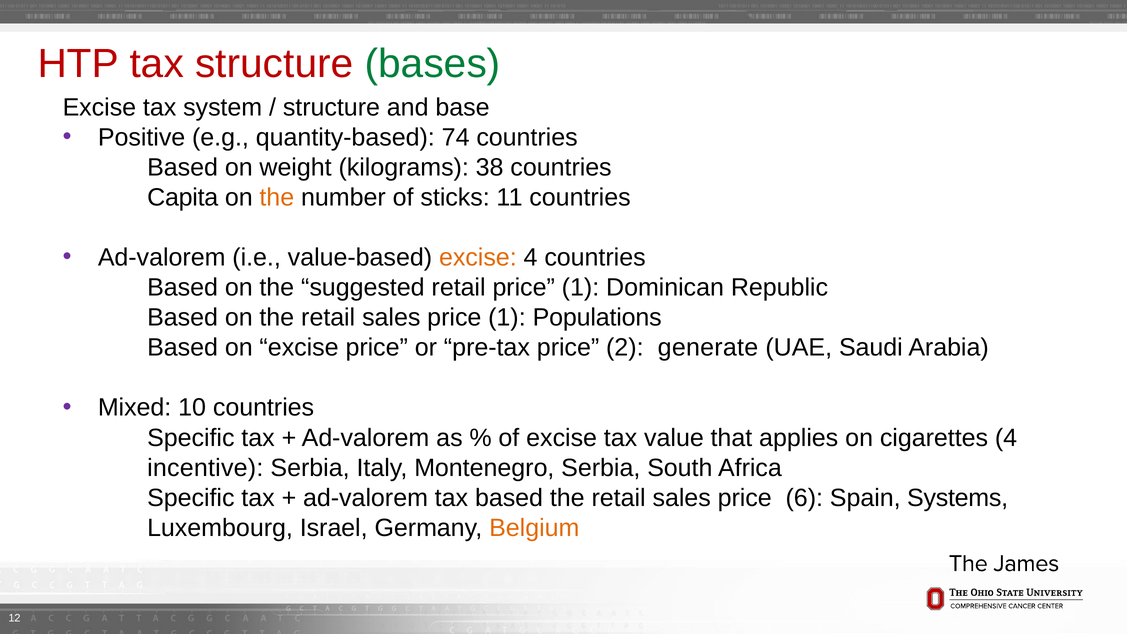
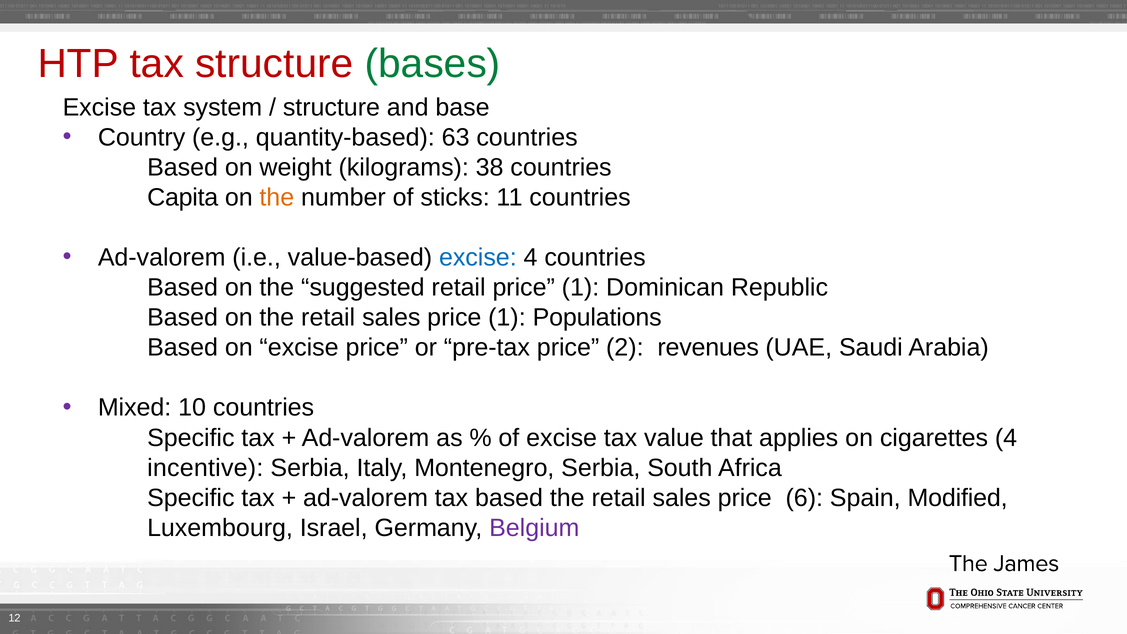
Positive: Positive -> Country (142, 137)
74: 74 -> 63 (456, 137)
excise colour: orange -> blue (478, 258)
generate: generate -> revenues (708, 348)
Systems: Systems -> Modified (958, 498)
Belgium colour: orange -> purple (534, 528)
